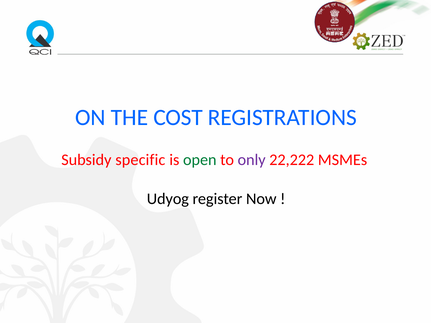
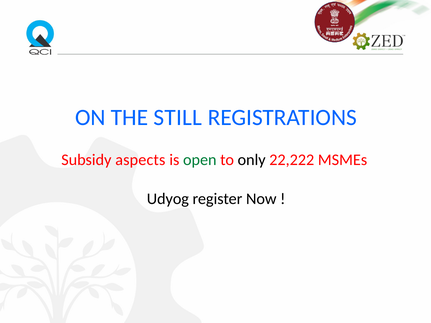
COST: COST -> STILL (178, 117)
specific: specific -> aspects (140, 160)
only colour: purple -> black (252, 160)
